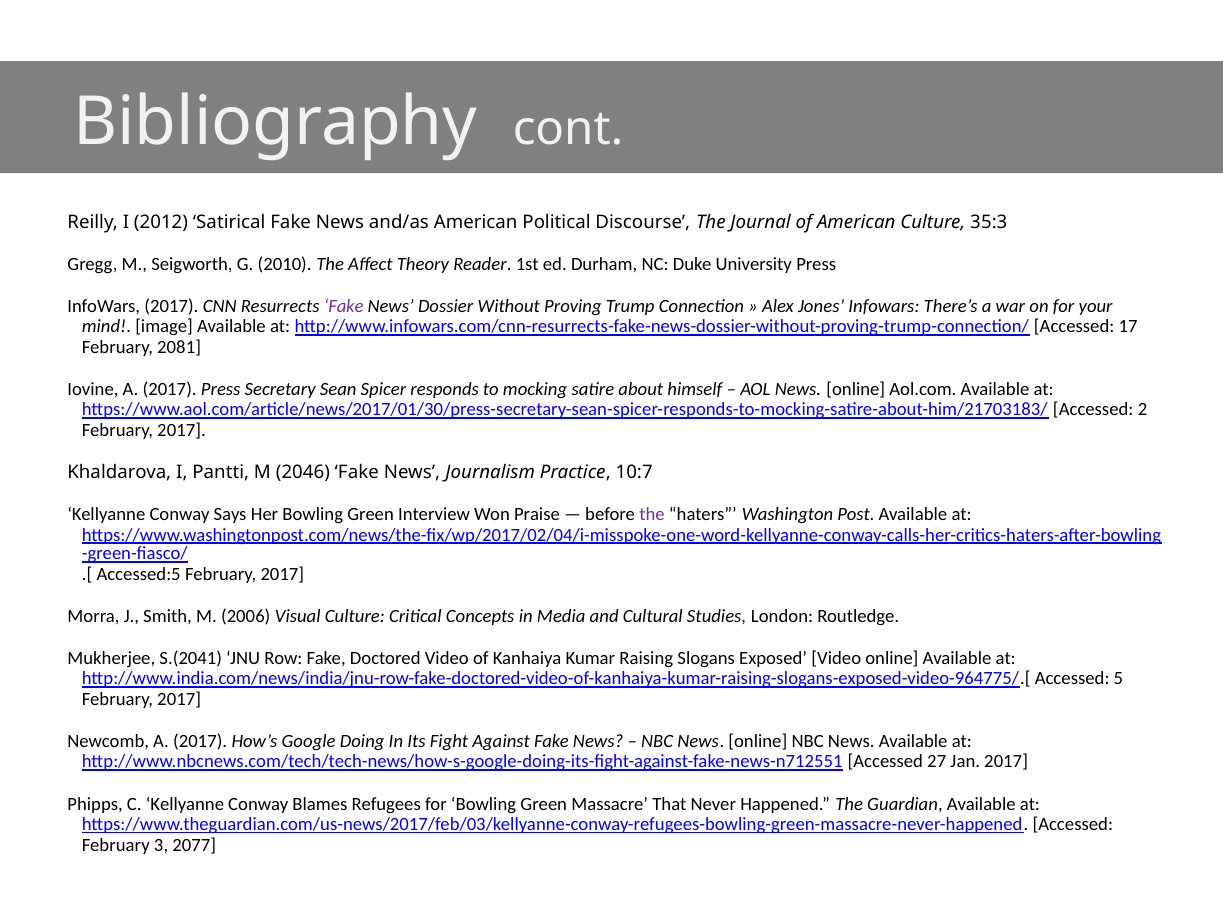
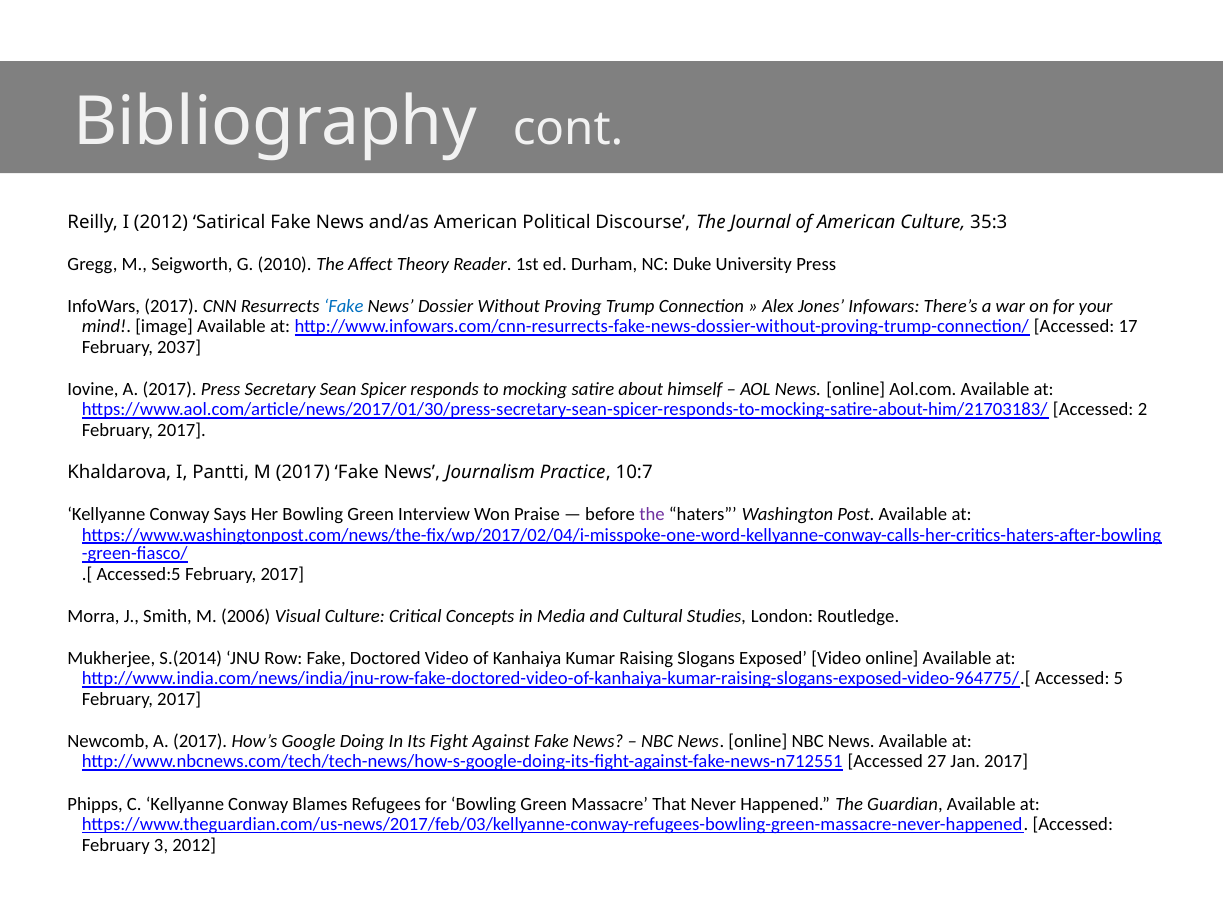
Fake colour: purple -> blue (344, 307)
2081: 2081 -> 2037 (179, 348)
M 2046: 2046 -> 2017 (303, 473)
S.(2041: S.(2041 -> S.(2014 (191, 659)
3 2077: 2077 -> 2012 (194, 845)
